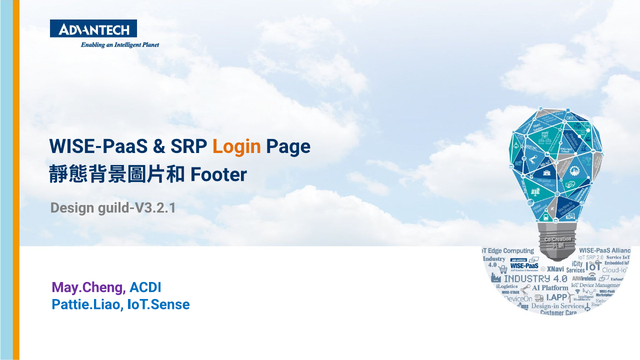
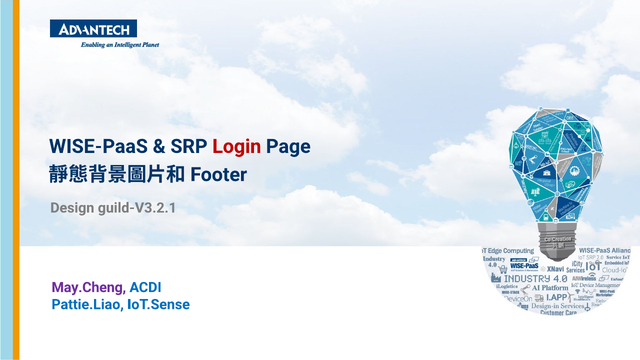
Login colour: orange -> red (237, 146)
